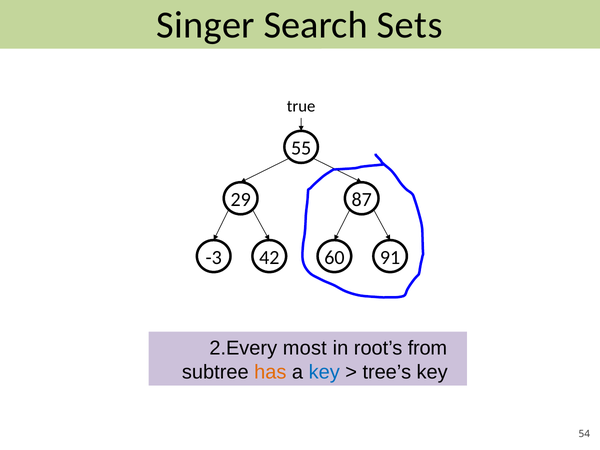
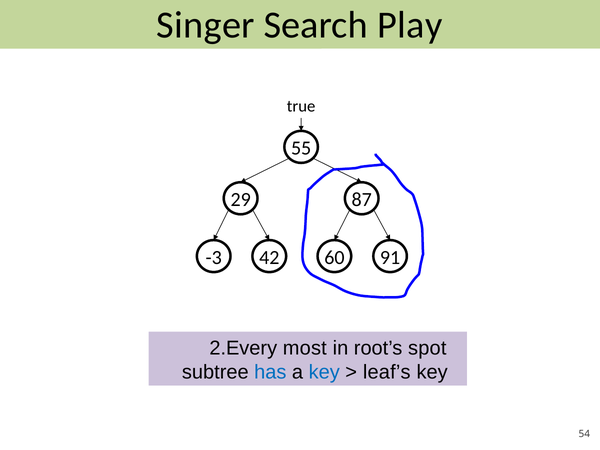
Sets: Sets -> Play (410, 25)
from: from -> spot (427, 348)
has colour: orange -> blue (270, 372)
tree’s: tree’s -> leaf’s (387, 372)
